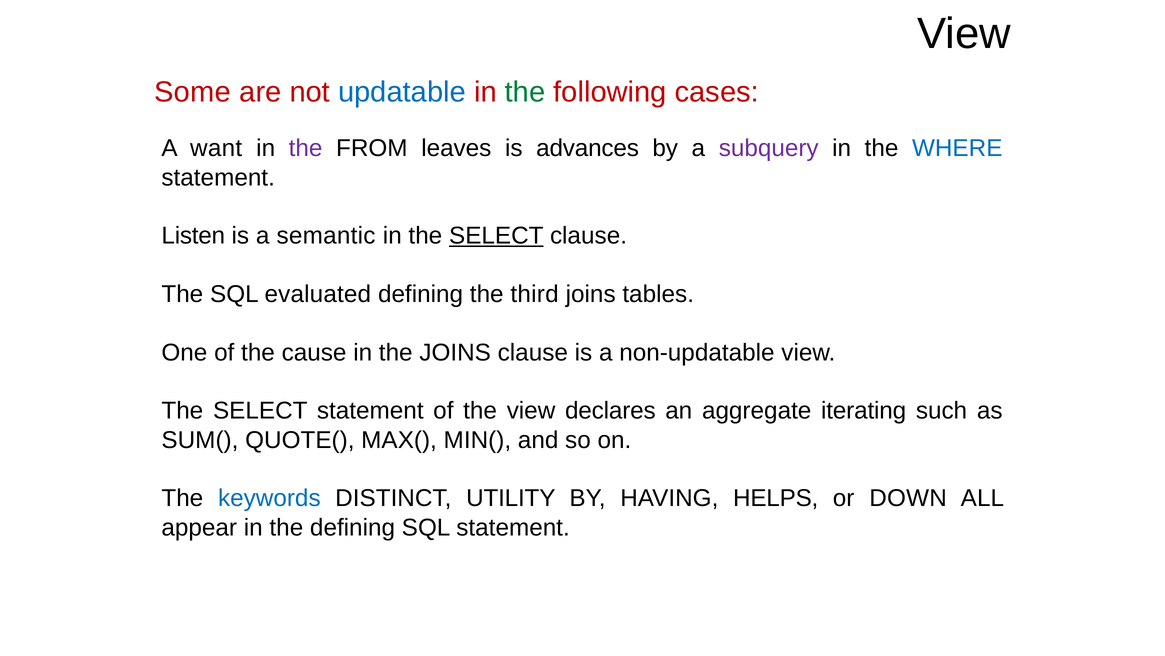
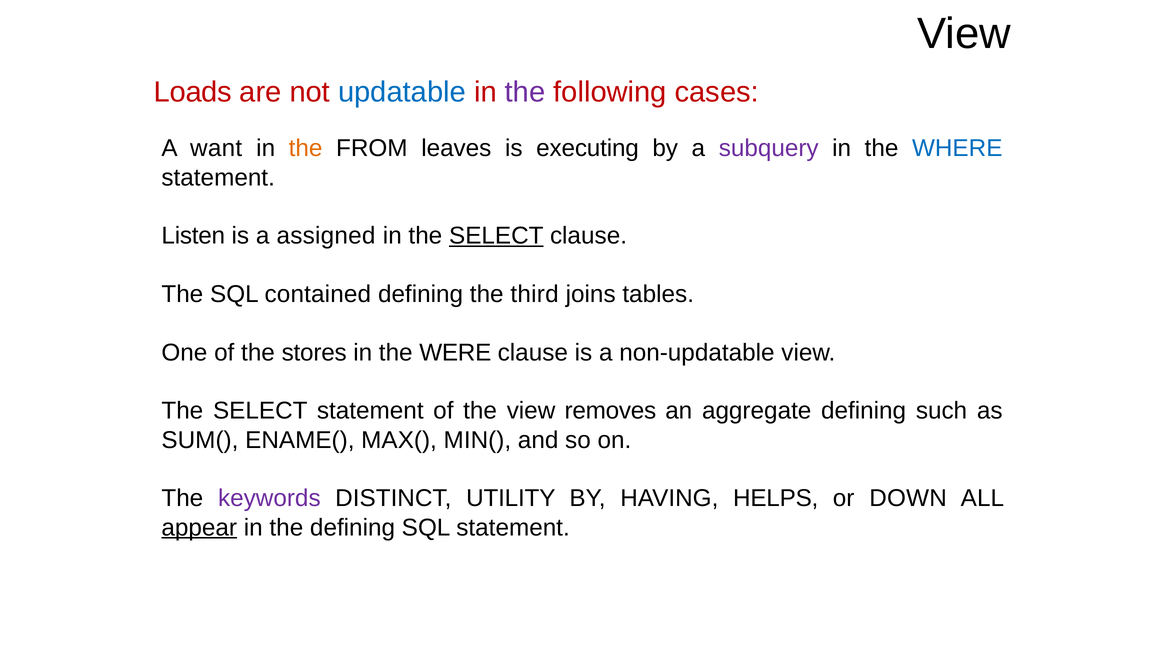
Some: Some -> Loads (193, 92)
the colour: green -> purple (525, 92)
the colour: purple -> orange (306, 148)
advances: advances -> executing (588, 148)
semantic: semantic -> assigned (326, 236)
evaluated: evaluated -> contained (318, 294)
cause: cause -> stores (314, 352)
the JOINS: JOINS -> WERE (455, 352)
declares: declares -> removes (610, 410)
aggregate iterating: iterating -> defining (864, 410)
QUOTE(: QUOTE( -> ENAME( (300, 440)
keywords colour: blue -> purple (269, 498)
appear underline: none -> present (199, 527)
